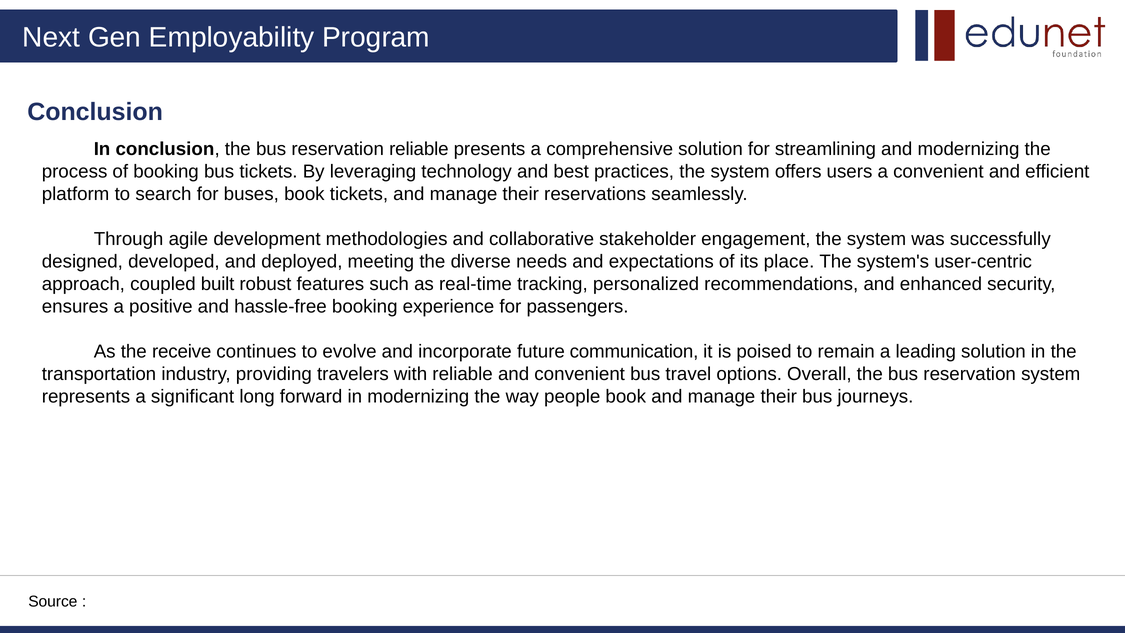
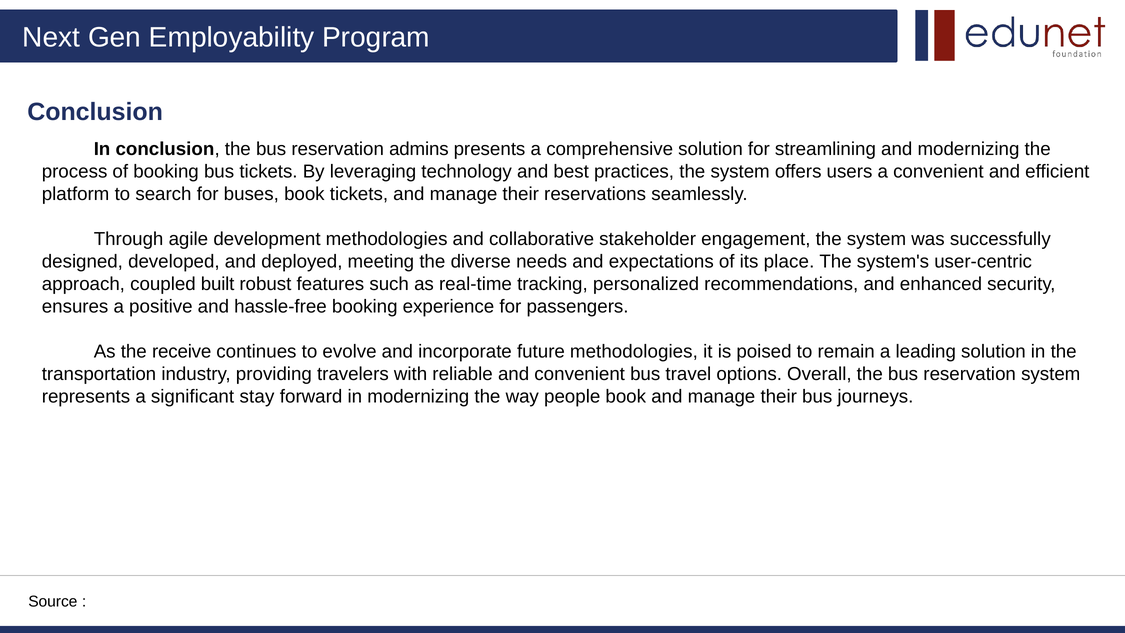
reservation reliable: reliable -> admins (419, 149)
future communication: communication -> methodologies (634, 352)
long: long -> stay (257, 397)
